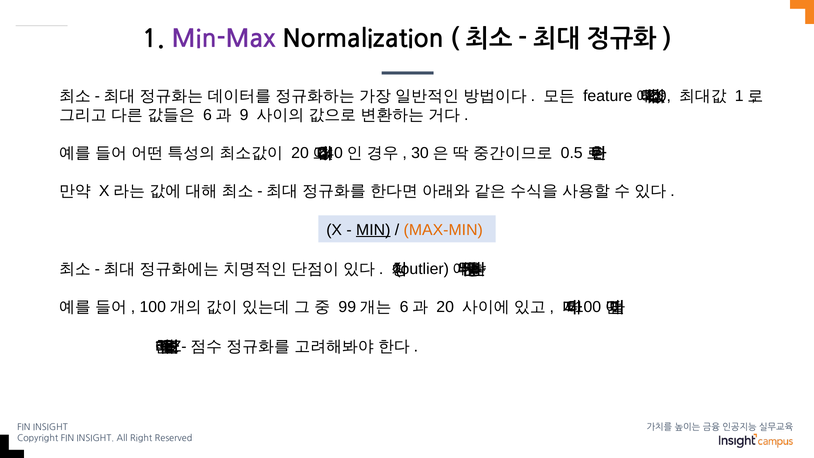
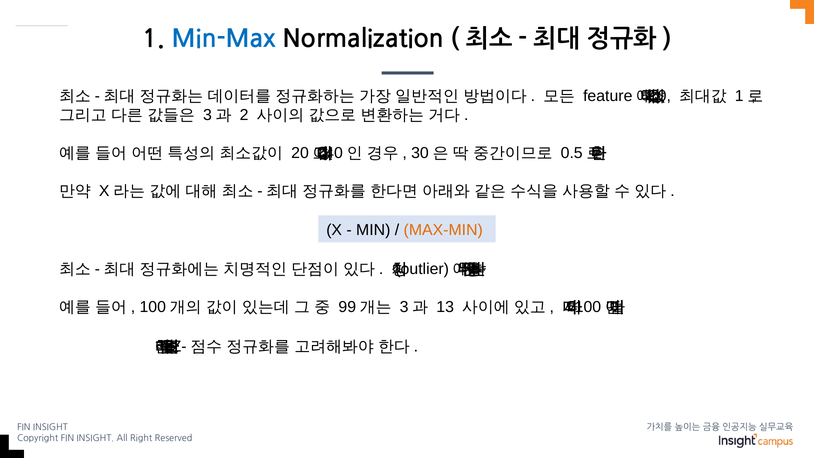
Min-Max colour: purple -> blue (224, 39)
6: 6 -> 3 (207, 115)
9: 9 -> 2 (244, 115)
MIN underline: present -> none (373, 230)
6: 6 -> 3 (404, 307)
20: 20 -> 13 (445, 307)
